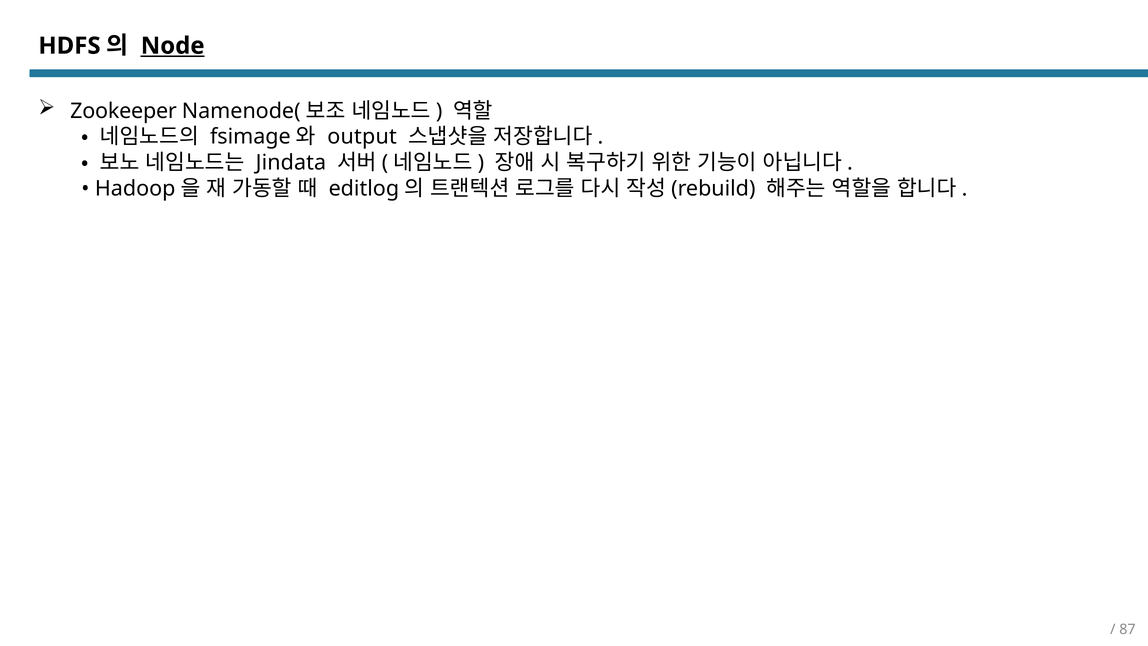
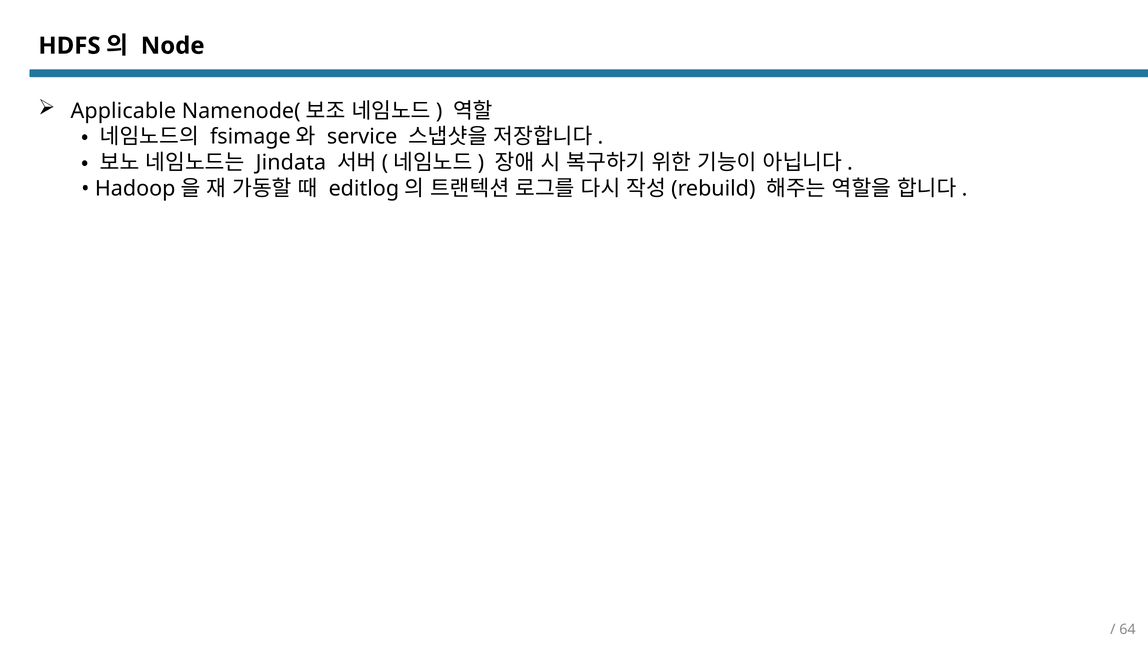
Node underline: present -> none (173, 46)
Zookeeper: Zookeeper -> Applicable (123, 111)
output: output -> service (362, 137)
87: 87 -> 64 (1127, 629)
